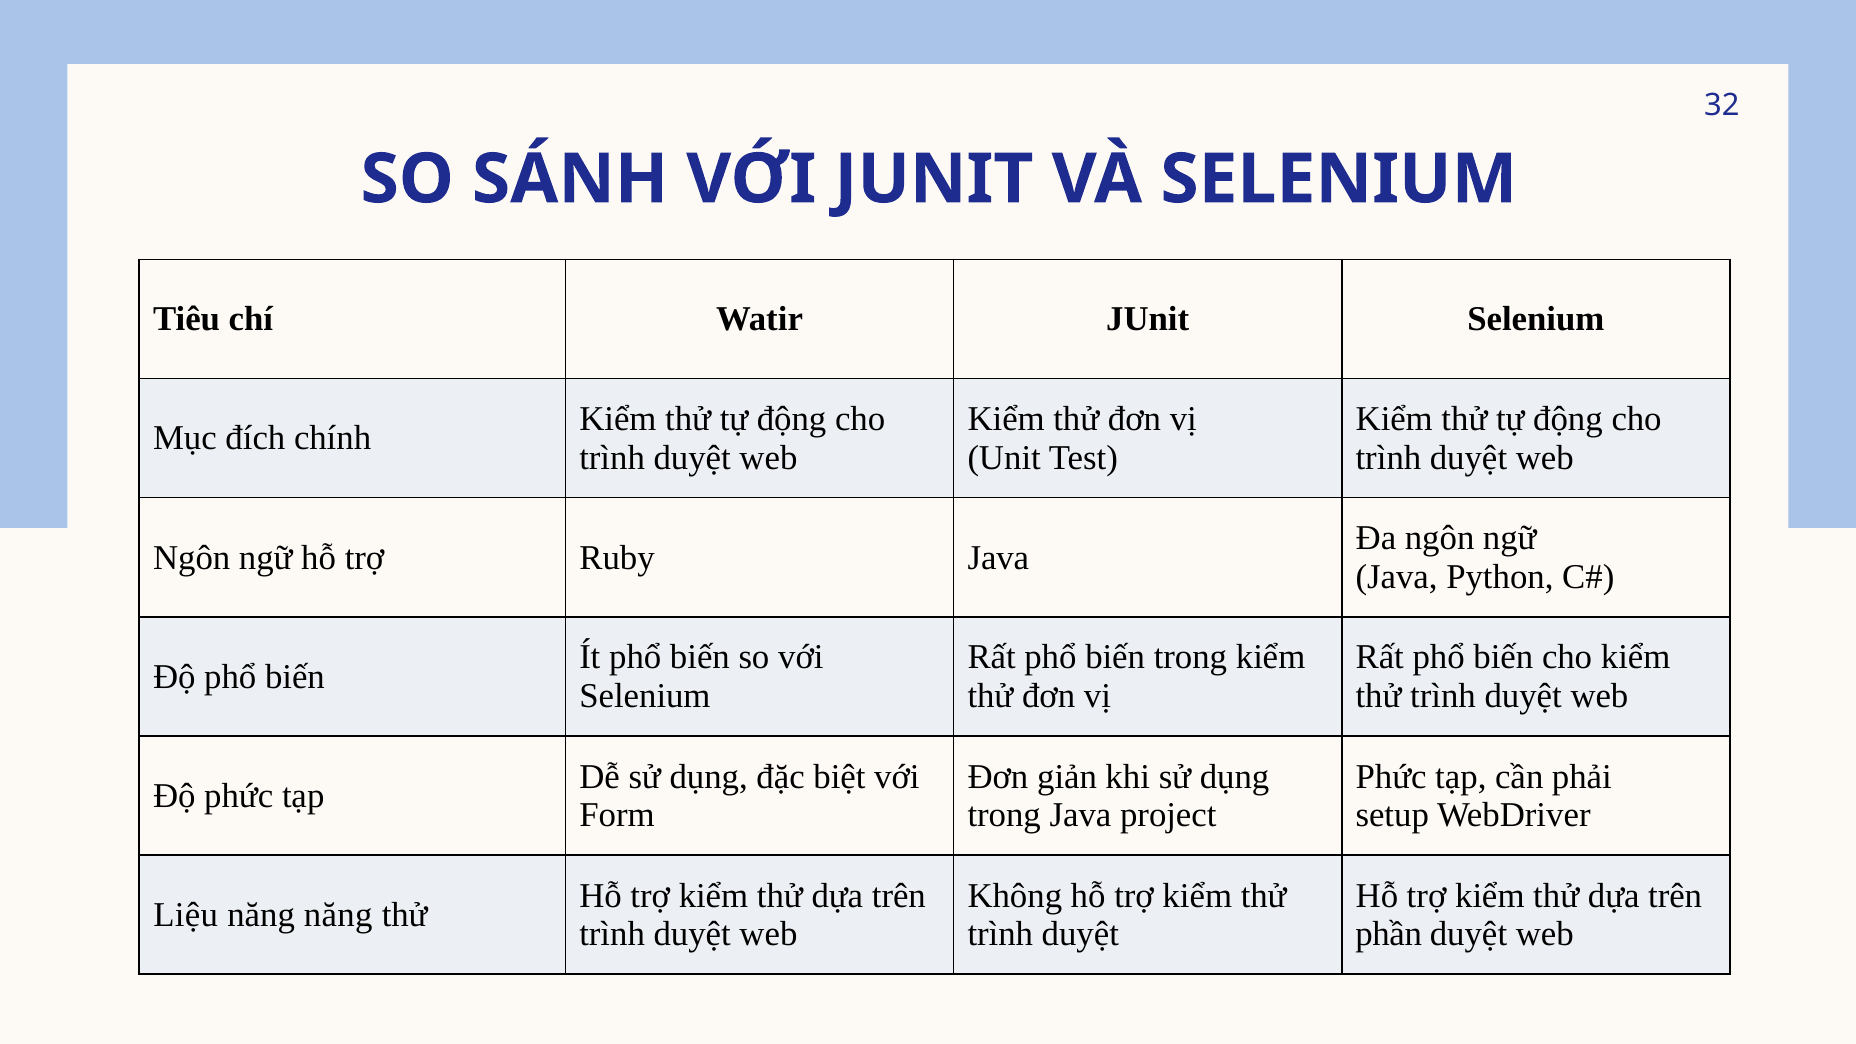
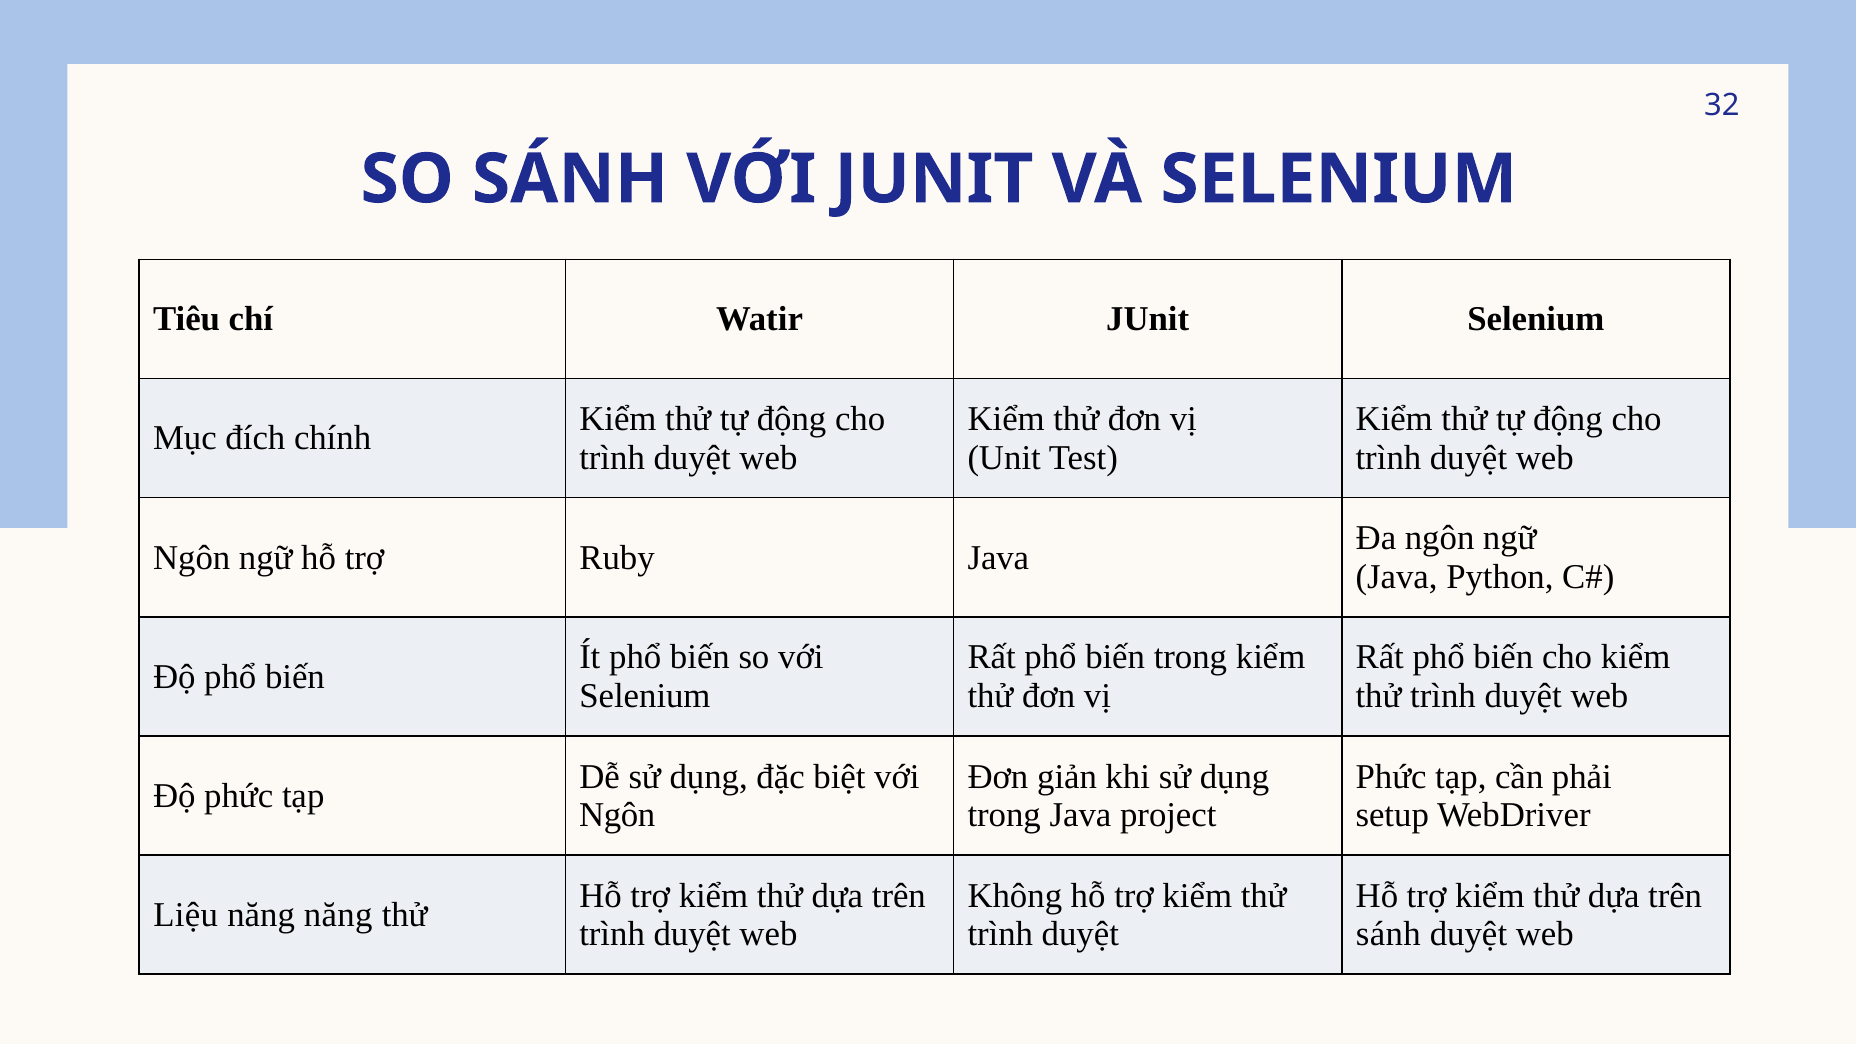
Form: Form -> Ngôn (617, 815)
phần: phần -> sánh (1388, 934)
